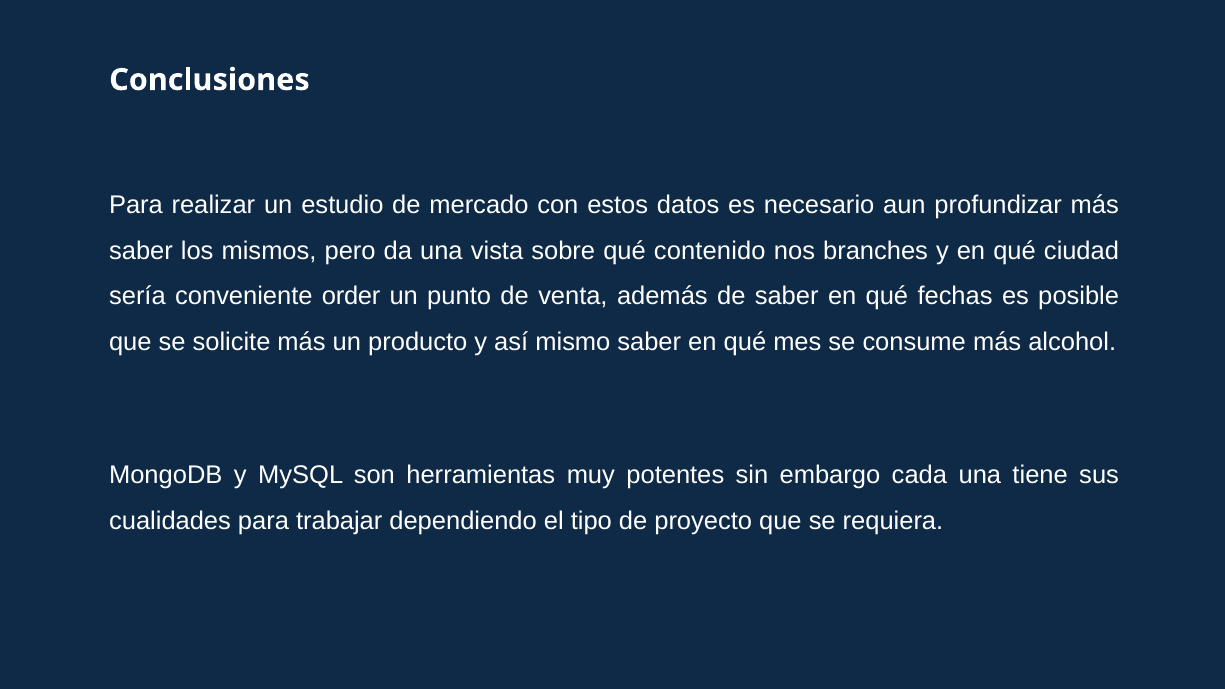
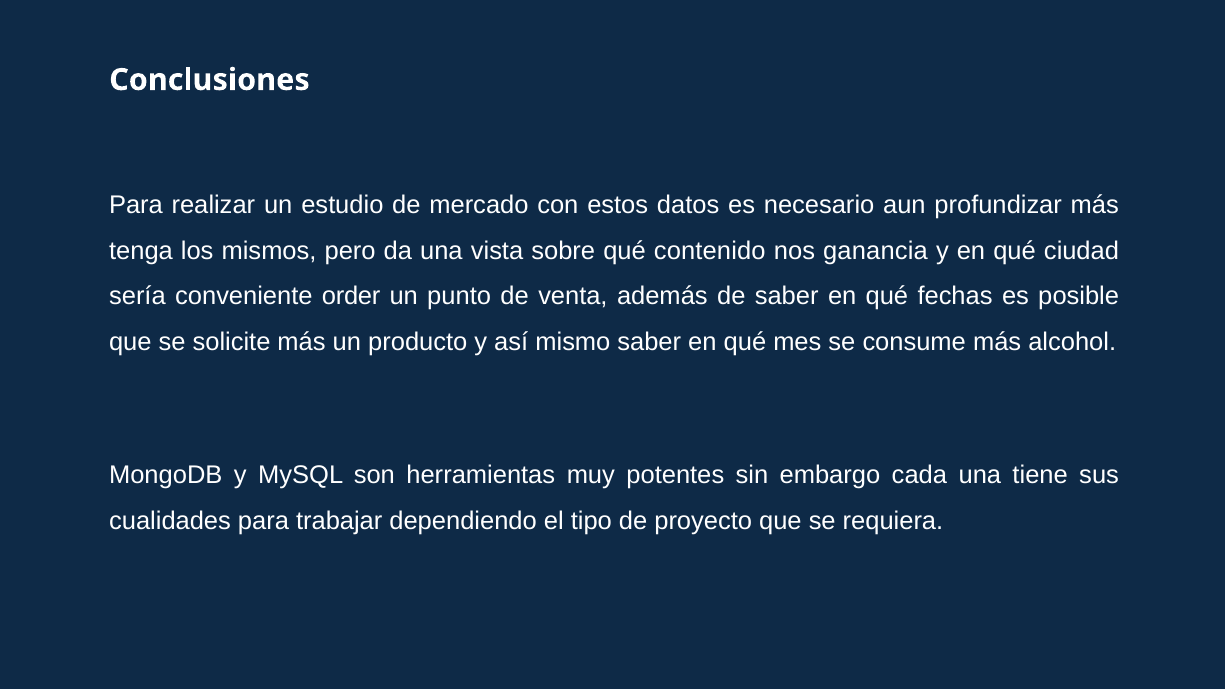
saber: saber -> tenga (141, 251)
branches: branches -> ganancia (875, 251)
